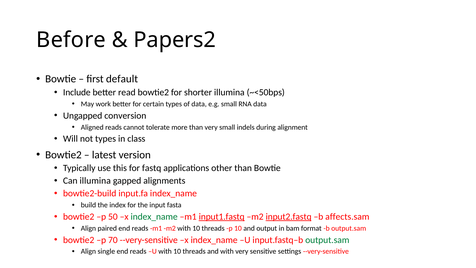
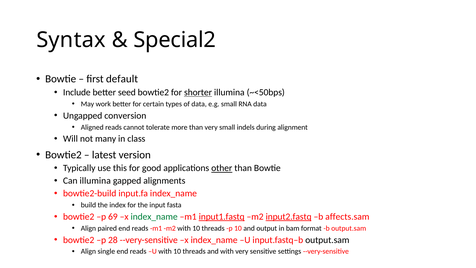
Before: Before -> Syntax (71, 40)
Papers2: Papers2 -> Special2 (175, 40)
read: read -> seed (127, 92)
shorter underline: none -> present (198, 92)
not types: types -> many (106, 139)
fastq: fastq -> good (152, 168)
other underline: none -> present (222, 168)
50: 50 -> 69 (113, 217)
70: 70 -> 28 (113, 240)
output.sam colour: green -> black (327, 240)
